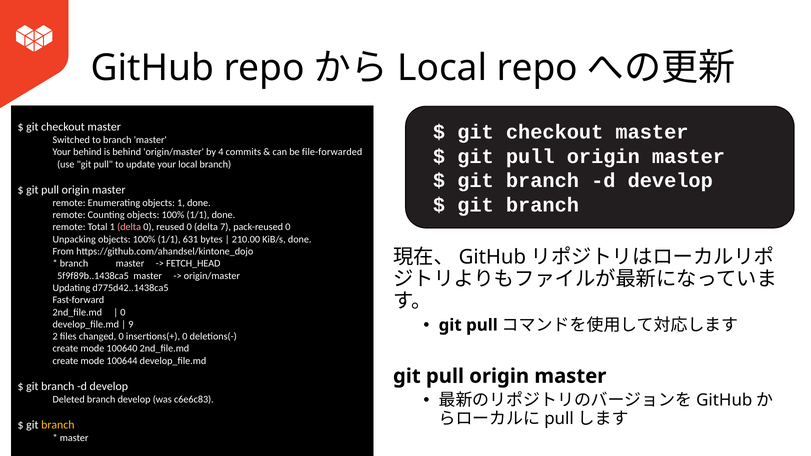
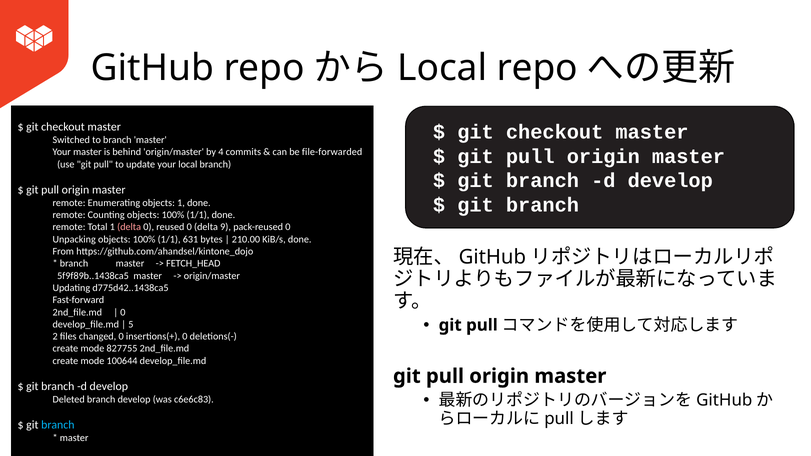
Your behind: behind -> master (87, 152)
7: 7 -> 9 (226, 227)
9: 9 -> 5 (131, 324)
100640: 100640 -> 827755 (122, 349)
branch colour: yellow -> light blue (58, 425)
